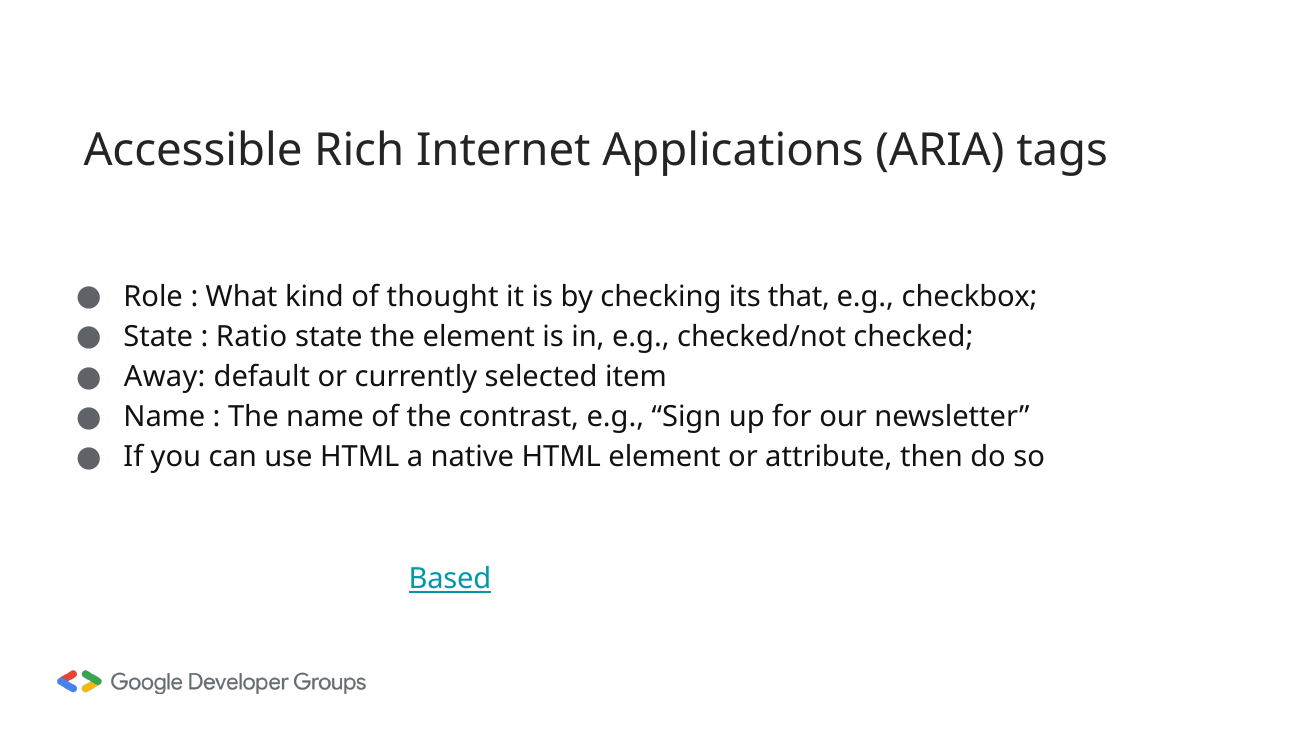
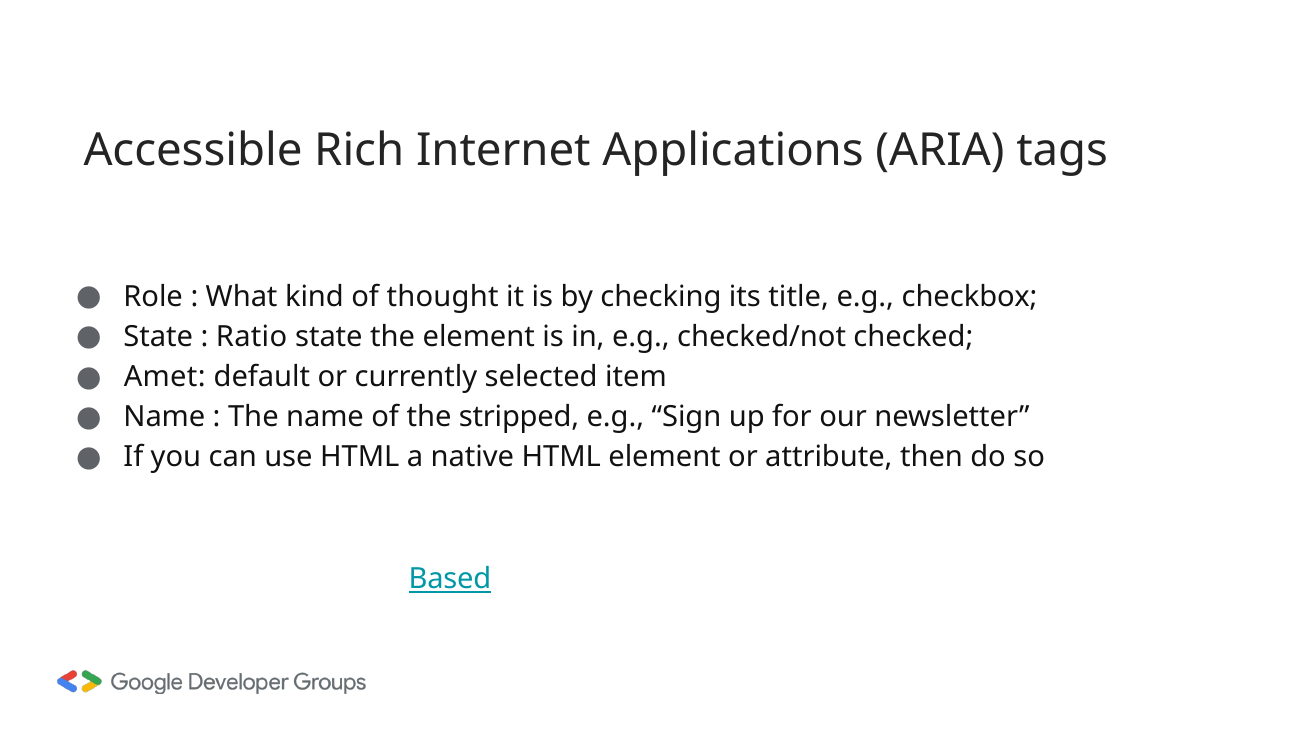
that: that -> title (799, 297)
Away: Away -> Amet (165, 377)
contrast: contrast -> stripped (519, 417)
